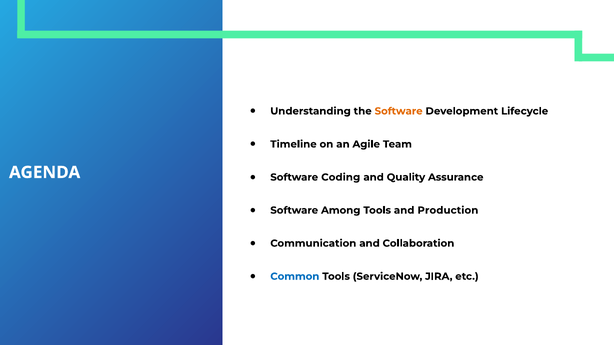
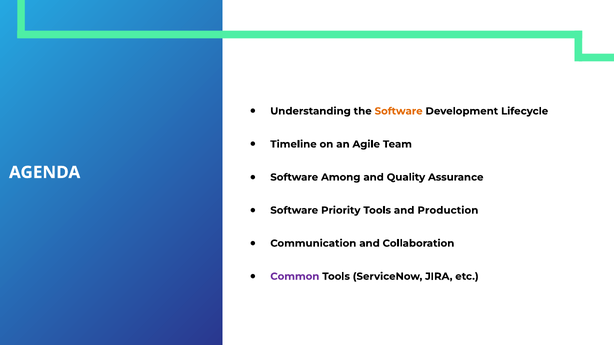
Coding: Coding -> Among (341, 177)
Among: Among -> Priority (341, 211)
Common colour: blue -> purple (295, 277)
